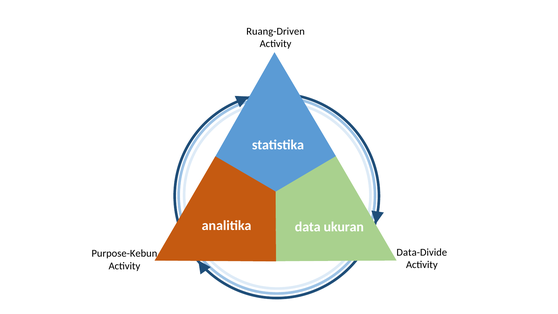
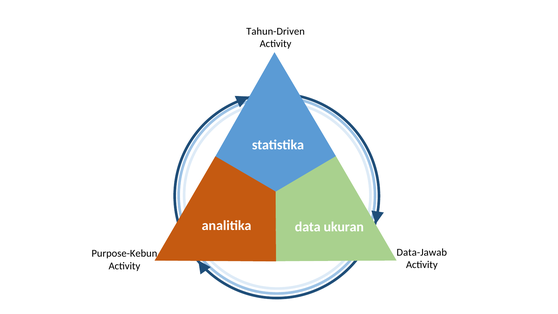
Ruang-Driven: Ruang-Driven -> Tahun-Driven (276, 31)
Data-Divide: Data-Divide -> Data-Jawab (422, 252)
